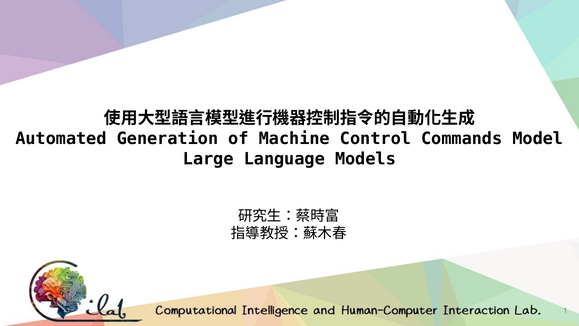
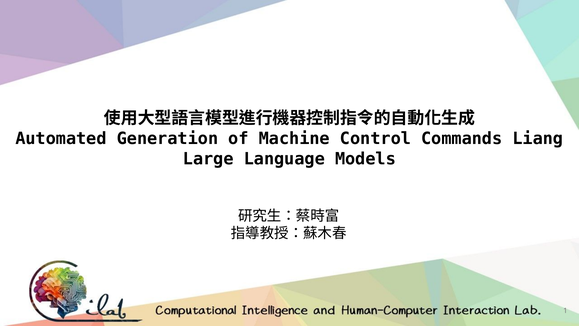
Model: Model -> Liang (538, 139)
